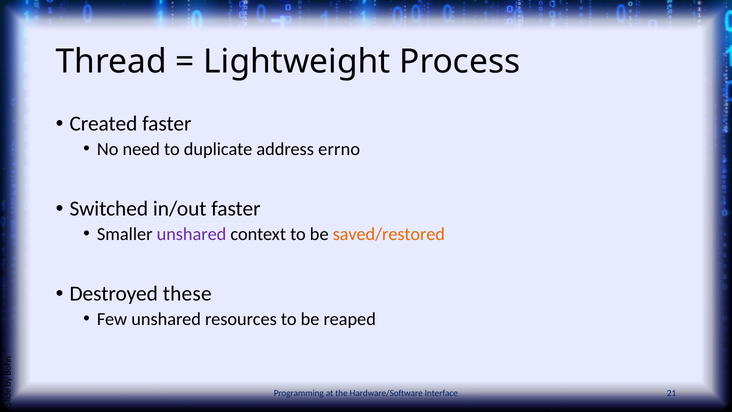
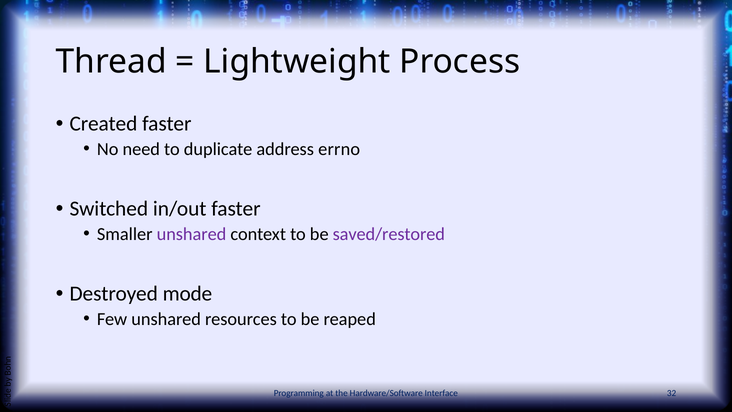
saved/restored colour: orange -> purple (389, 234)
these: these -> mode (187, 294)
21: 21 -> 32 (672, 393)
